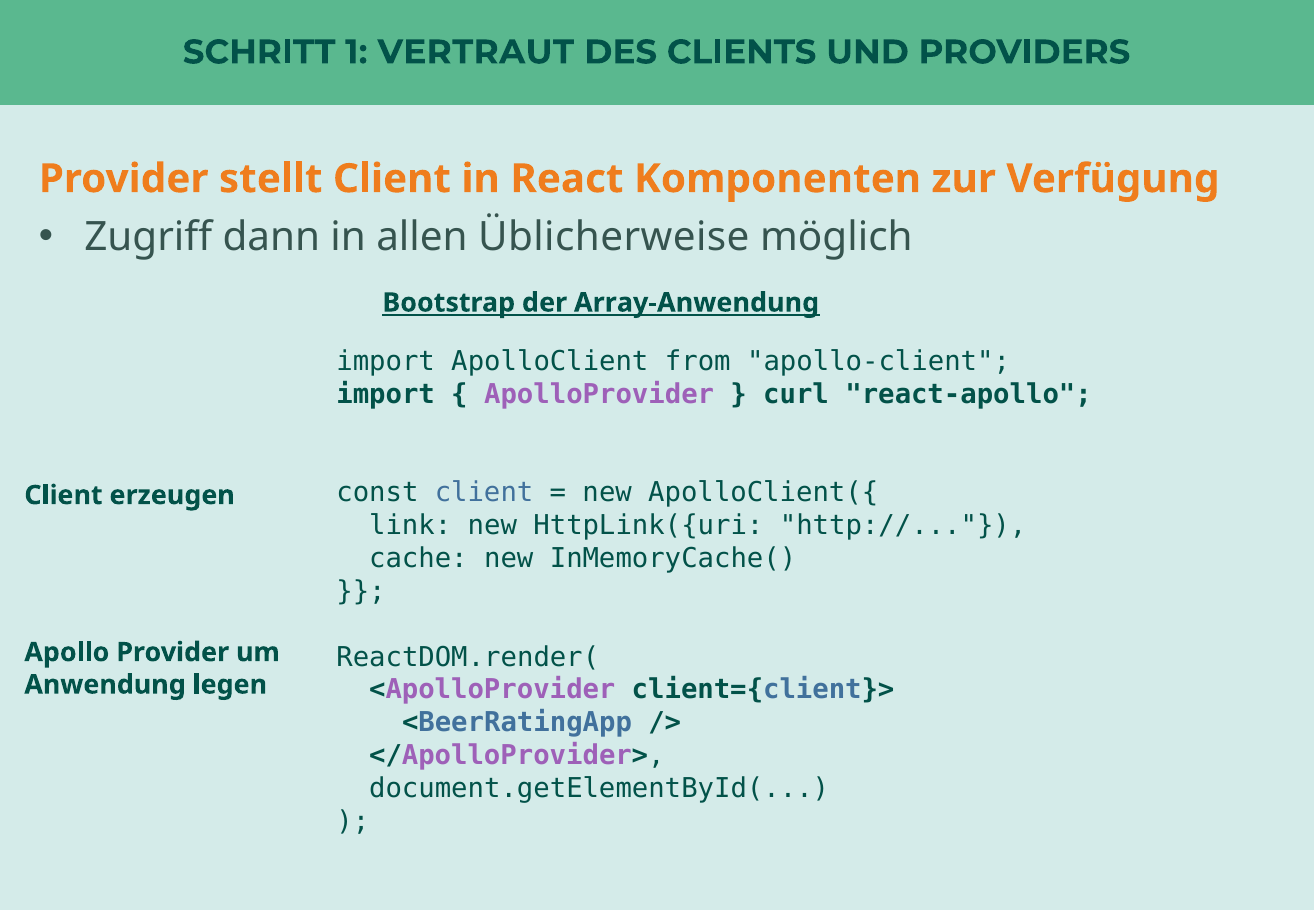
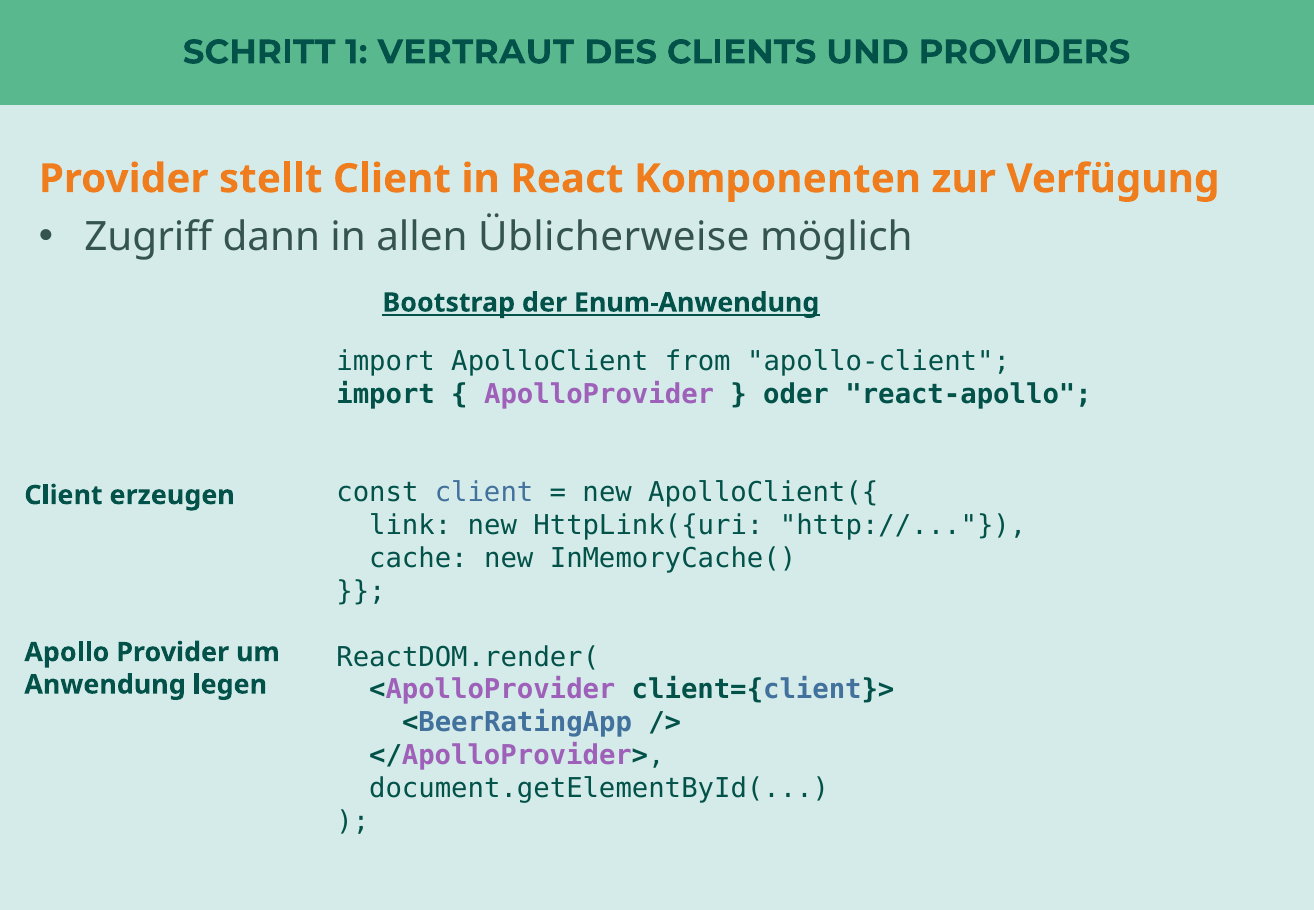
Array-Anwendung: Array-Anwendung -> Enum-Anwendung (697, 303)
curl: curl -> oder (796, 394)
